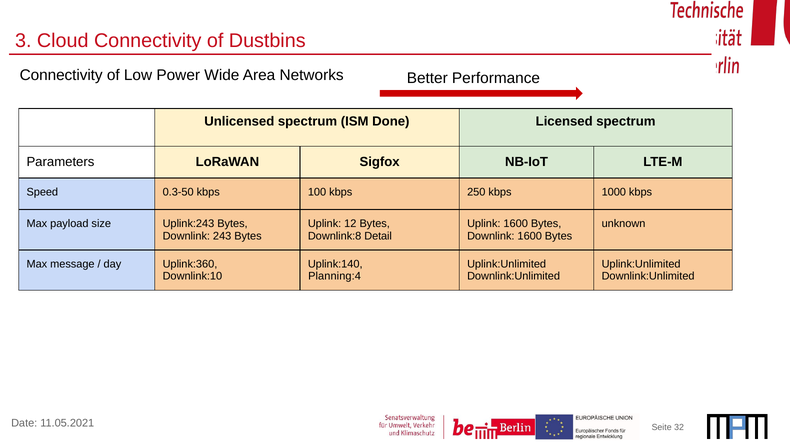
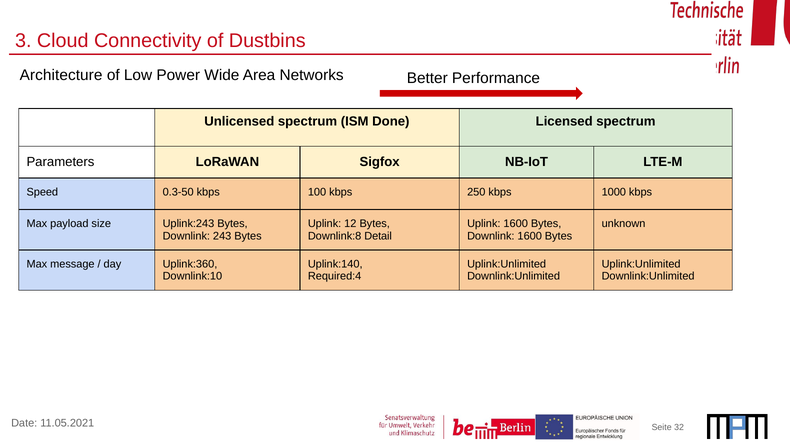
Connectivity: Connectivity -> Architecture (61, 75)
Planning:4: Planning:4 -> Required:4 (335, 276)
